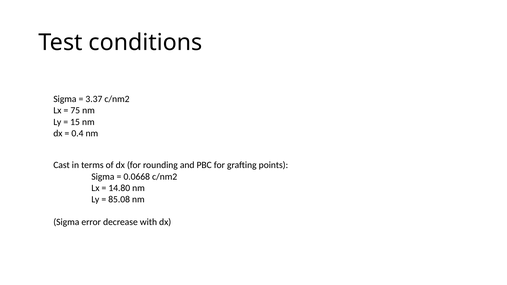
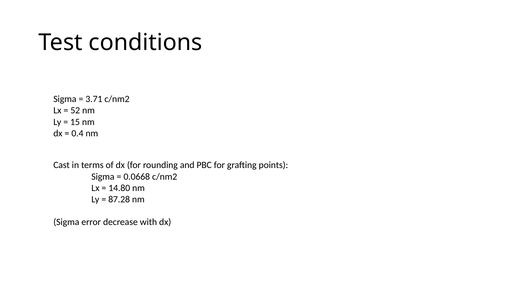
3.37: 3.37 -> 3.71 (94, 99)
75: 75 -> 52 (75, 111)
85.08: 85.08 -> 87.28 (119, 200)
